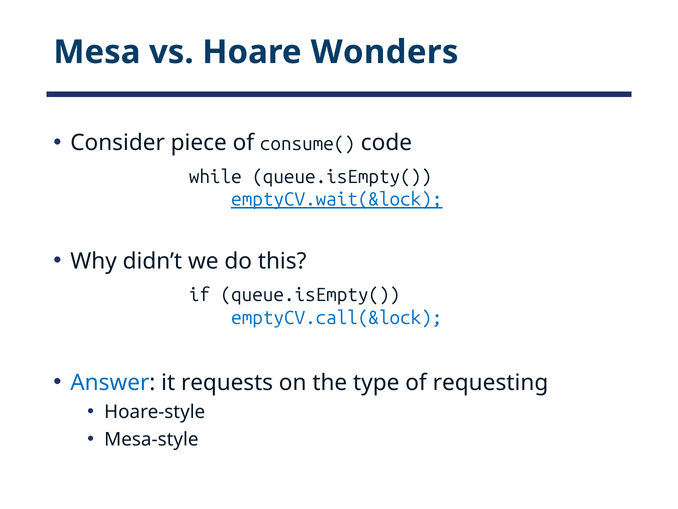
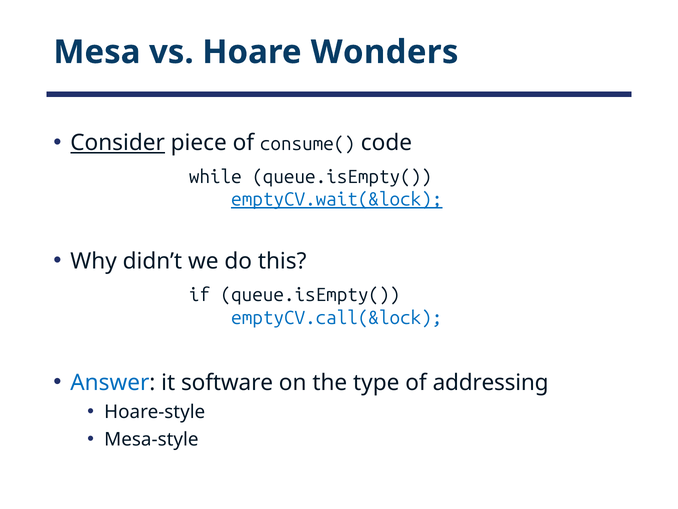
Consider underline: none -> present (118, 143)
requests: requests -> software (227, 382)
requesting: requesting -> addressing (491, 382)
